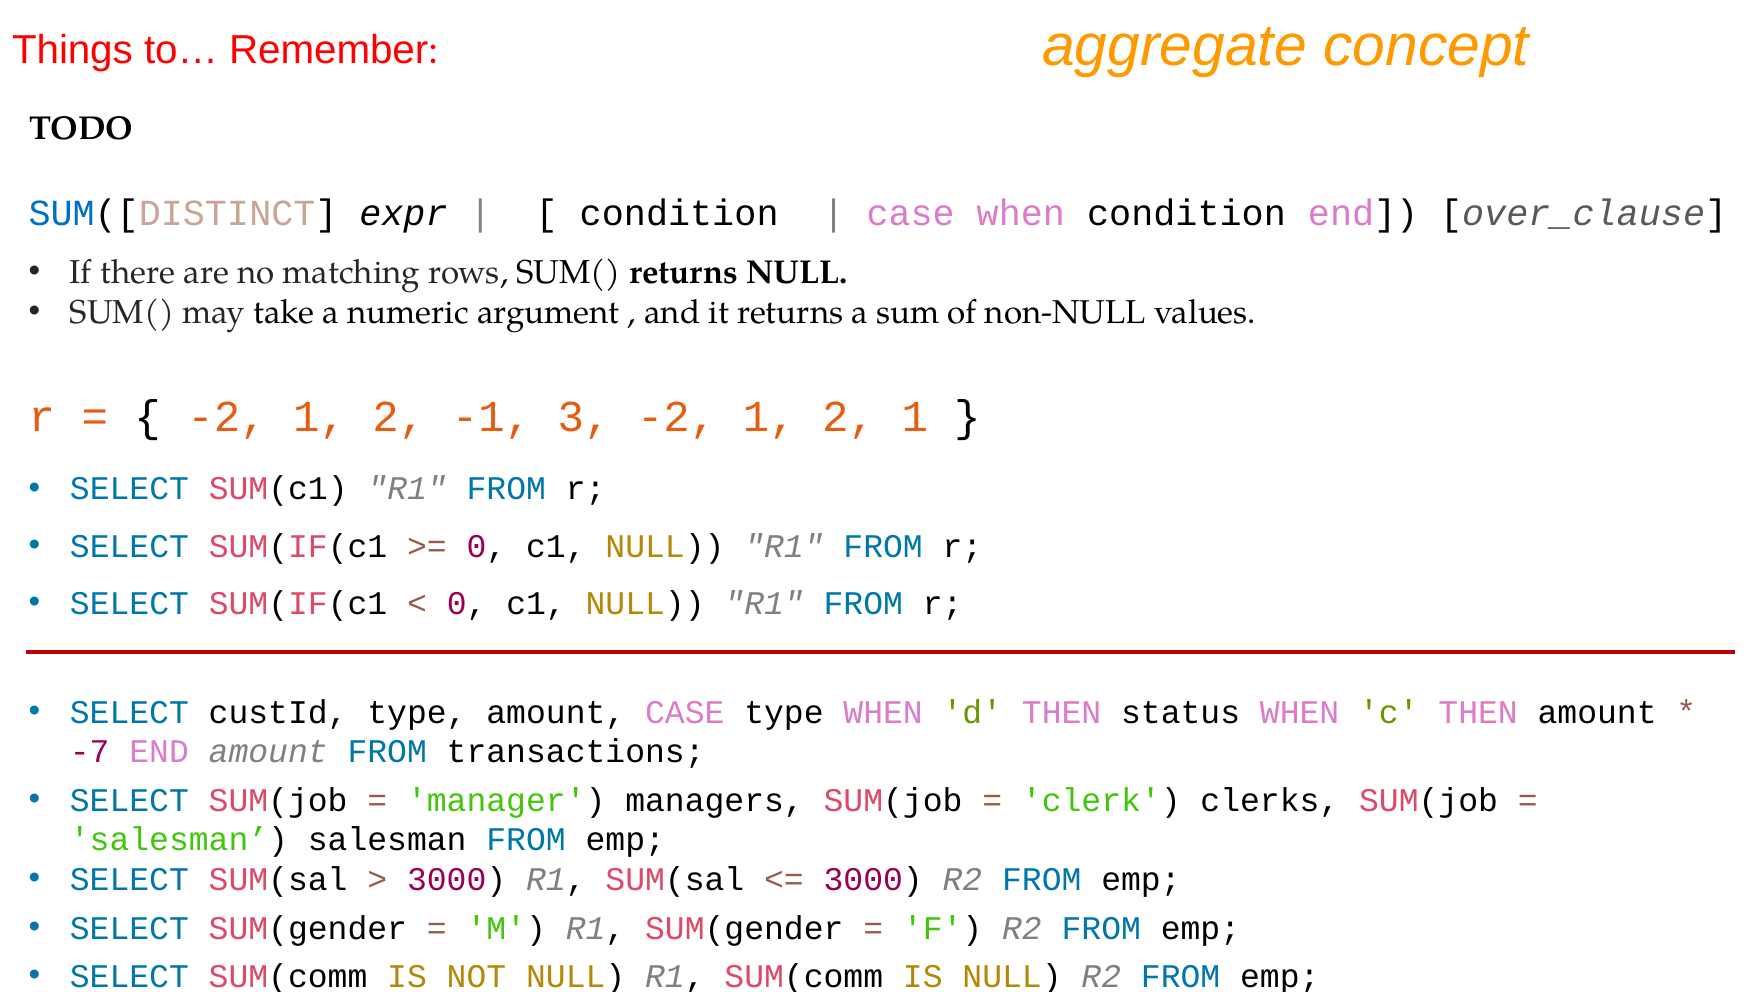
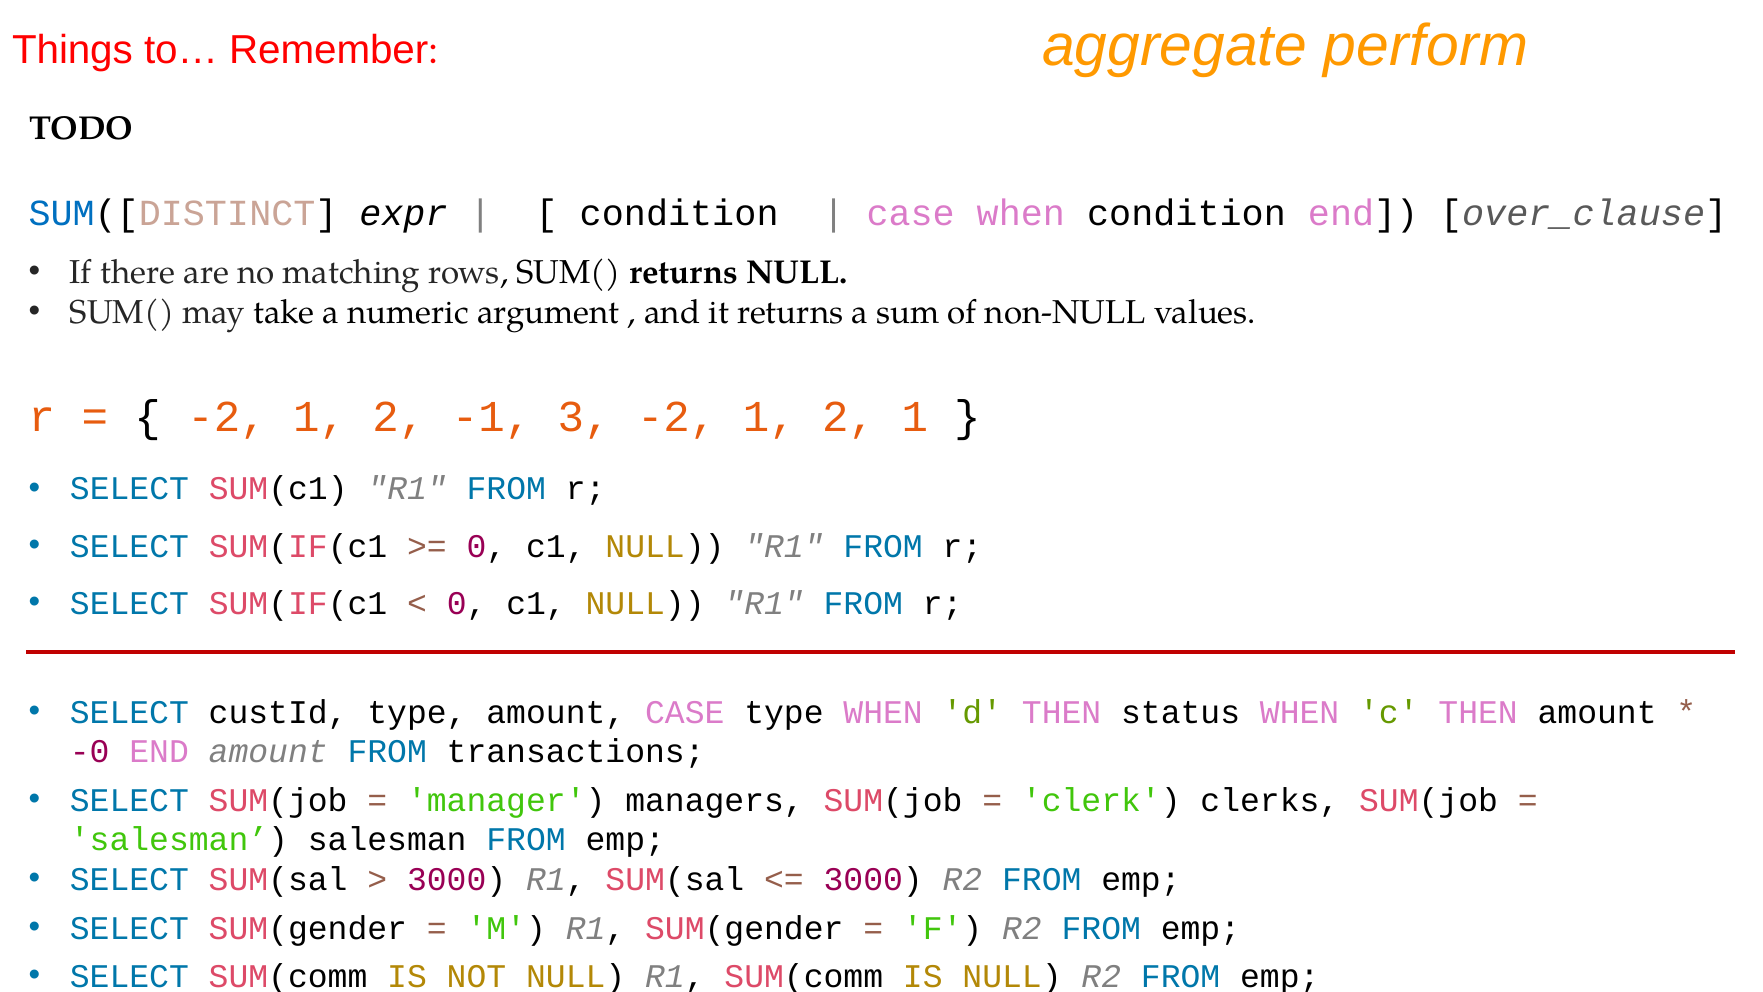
concept: concept -> perform (1426, 46)
-7: -7 -> -0 (90, 752)
